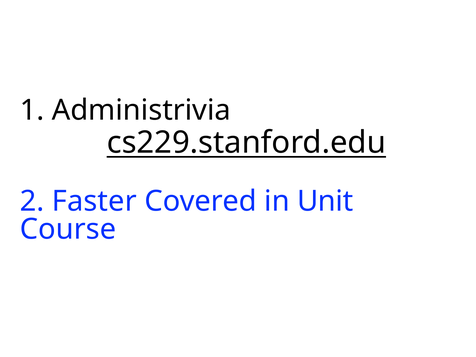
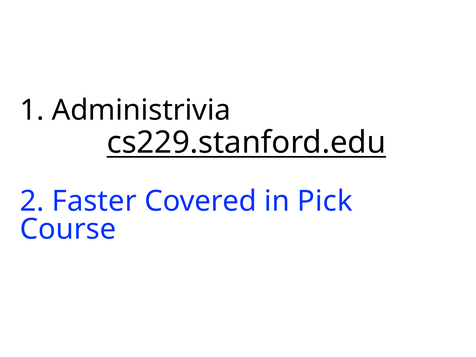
Unit: Unit -> Pick (325, 201)
